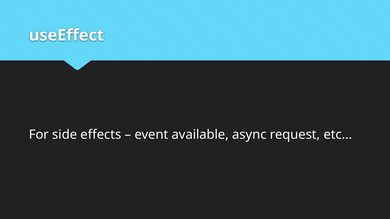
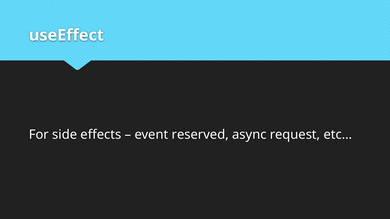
available: available -> reserved (200, 135)
